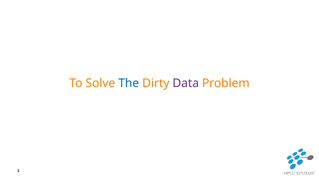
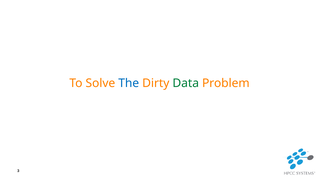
Data colour: purple -> green (186, 83)
